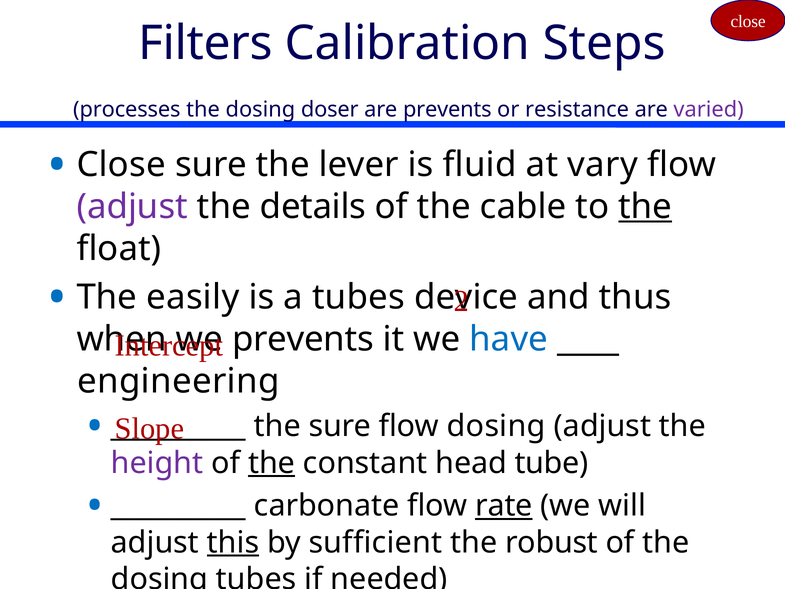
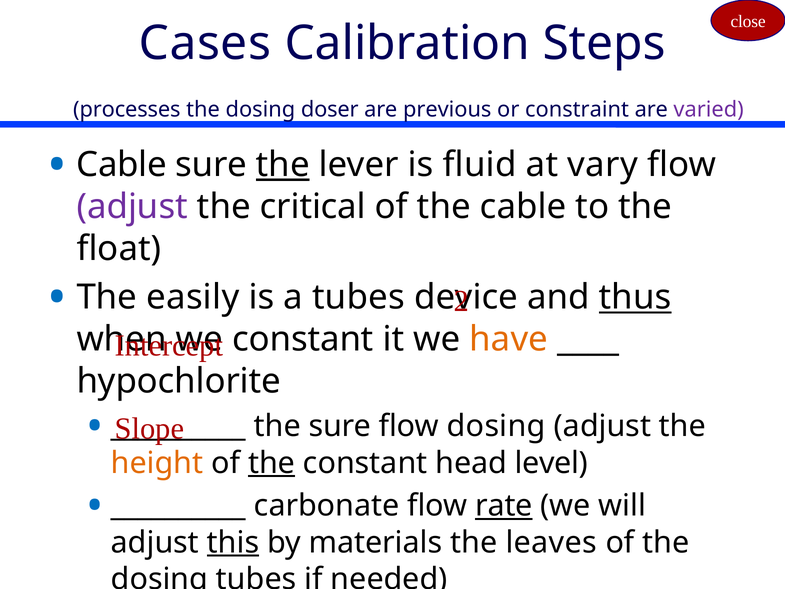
Filters: Filters -> Cases (205, 43)
are prevents: prevents -> previous (447, 109)
resistance: resistance -> constraint (577, 109)
Close: Close -> Cable (121, 165)
the underline: none -> present (283, 165)
details: details -> critical (313, 207)
the underline: present -> none (645, 207)
thus underline: none -> present (635, 297)
prevents: prevents -> constant (303, 339)
have colour: blue -> orange (509, 339)
engineering: engineering -> hypochlorite (179, 381)
height colour: purple -> orange (157, 463)
tube: tube -> level (551, 463)
sufficient: sufficient -> materials (376, 542)
robust: robust -> leaves (551, 542)
